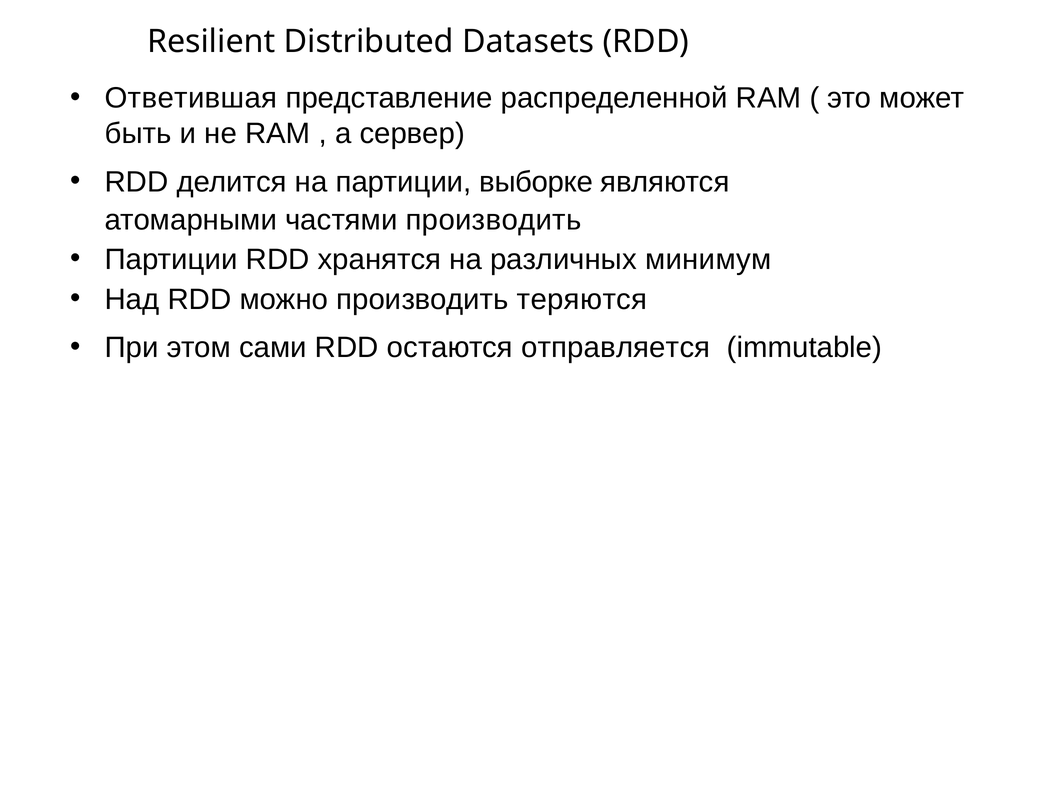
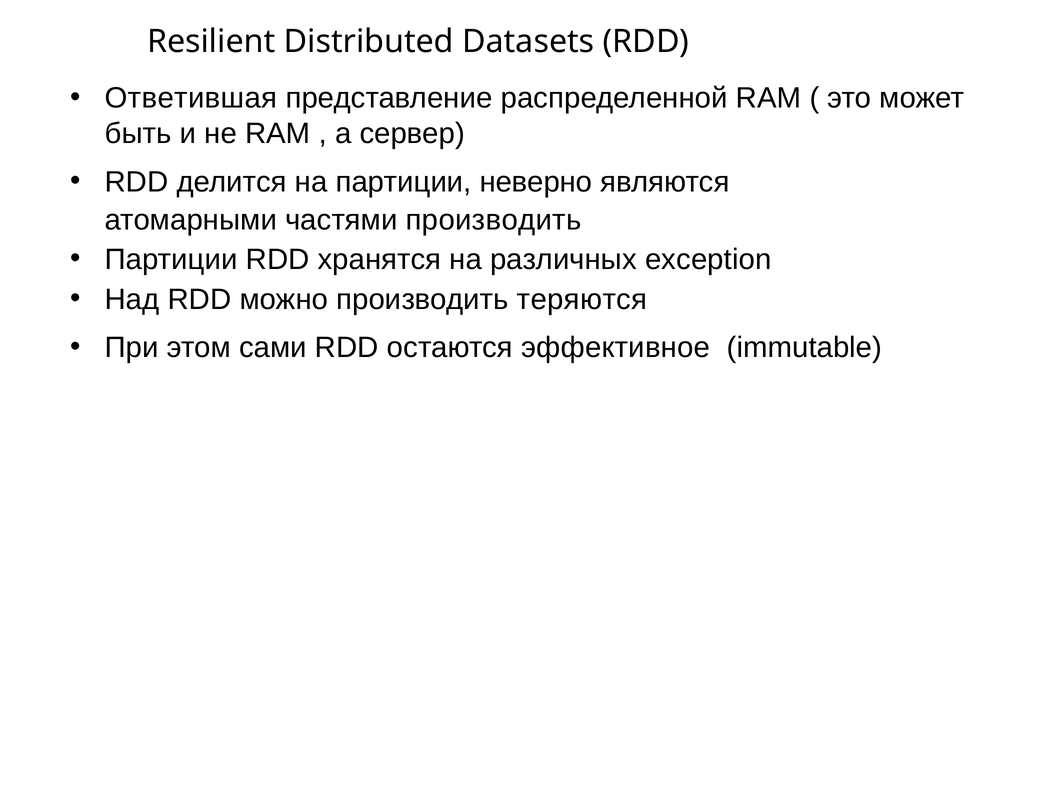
выборке: выборке -> неверно (536, 182)
минимум: минимум -> exception (708, 259)
отправляется: отправляется -> эффективное (616, 347)
